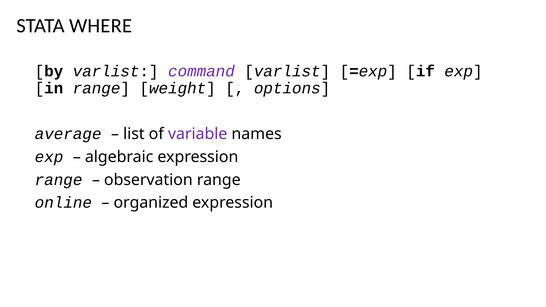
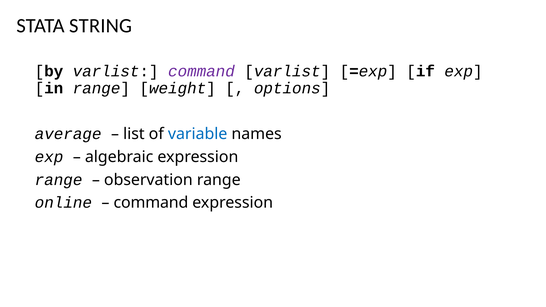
WHERE: WHERE -> STRING (101, 26)
variable colour: purple -> blue (198, 134)
organized: organized -> command (151, 203)
